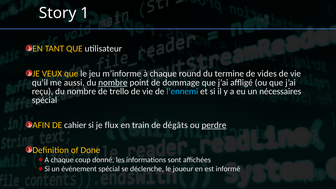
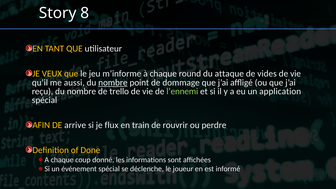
1: 1 -> 8 (85, 13)
termine: termine -> attaque (229, 74)
l’ennemi colour: light blue -> light green (182, 91)
nécessaires: nécessaires -> application (280, 91)
cahier: cahier -> arrive (75, 125)
dégâts: dégâts -> rouvrir (175, 125)
perdre underline: present -> none (214, 125)
